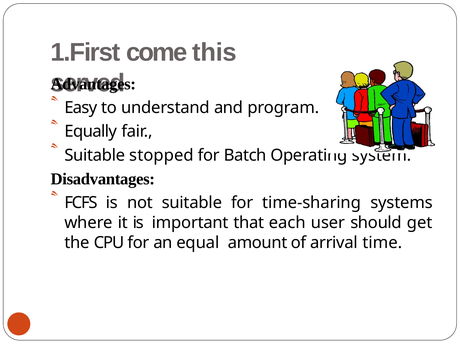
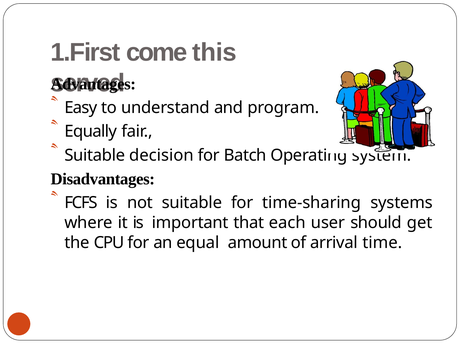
stopped: stopped -> decision (162, 155)
